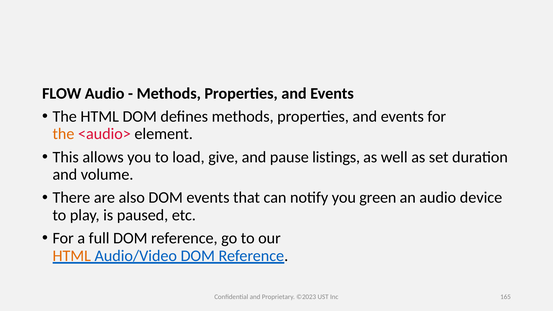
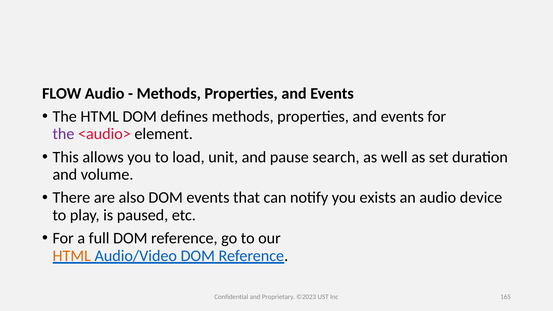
the colour: orange -> purple (63, 134)
give: give -> unit (223, 157)
listings: listings -> search (336, 157)
green: green -> exists (378, 198)
